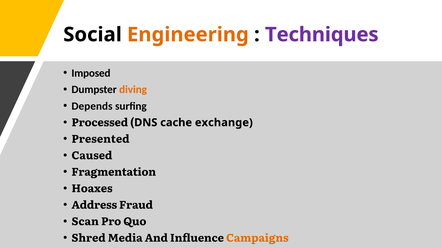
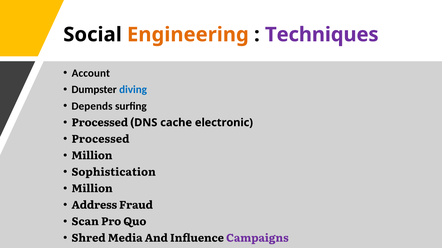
Imposed: Imposed -> Account (91, 73)
diving colour: orange -> blue (133, 90)
exchange: exchange -> electronic (224, 123)
Presented: Presented -> Processed (101, 139)
Caused: Caused -> Million (92, 156)
Fragmentation: Fragmentation -> Sophistication (114, 172)
Hoaxes: Hoaxes -> Million (92, 189)
Campaigns colour: orange -> purple (257, 239)
